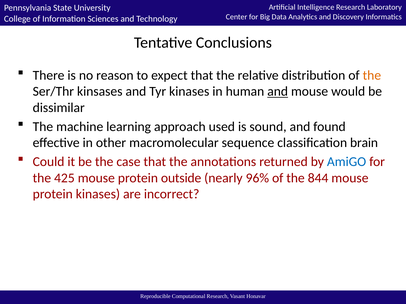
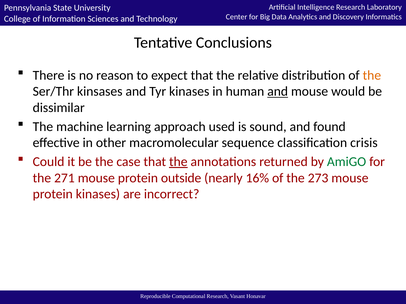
brain: brain -> crisis (364, 143)
the underline: none -> present (178, 162)
AmiGO colour: blue -> green (347, 162)
425: 425 -> 271 (64, 178)
96%: 96% -> 16% (257, 178)
844: 844 -> 273 (318, 178)
